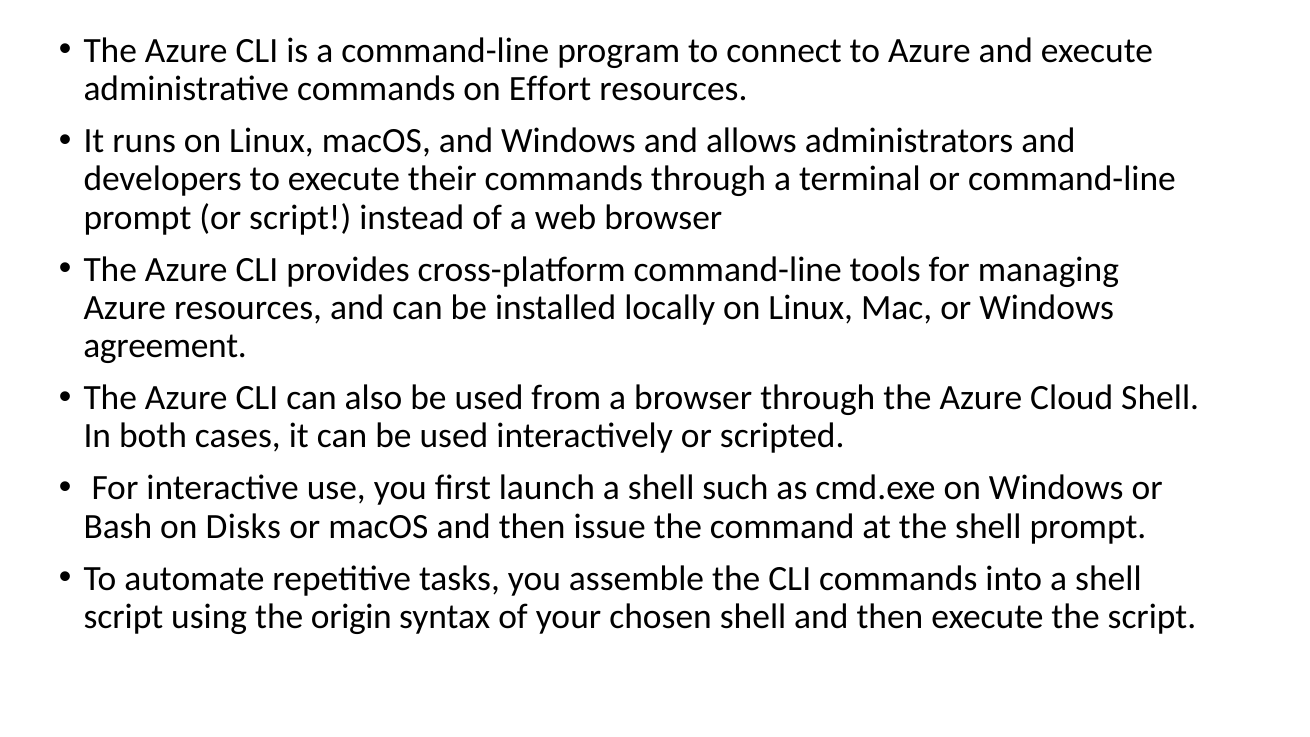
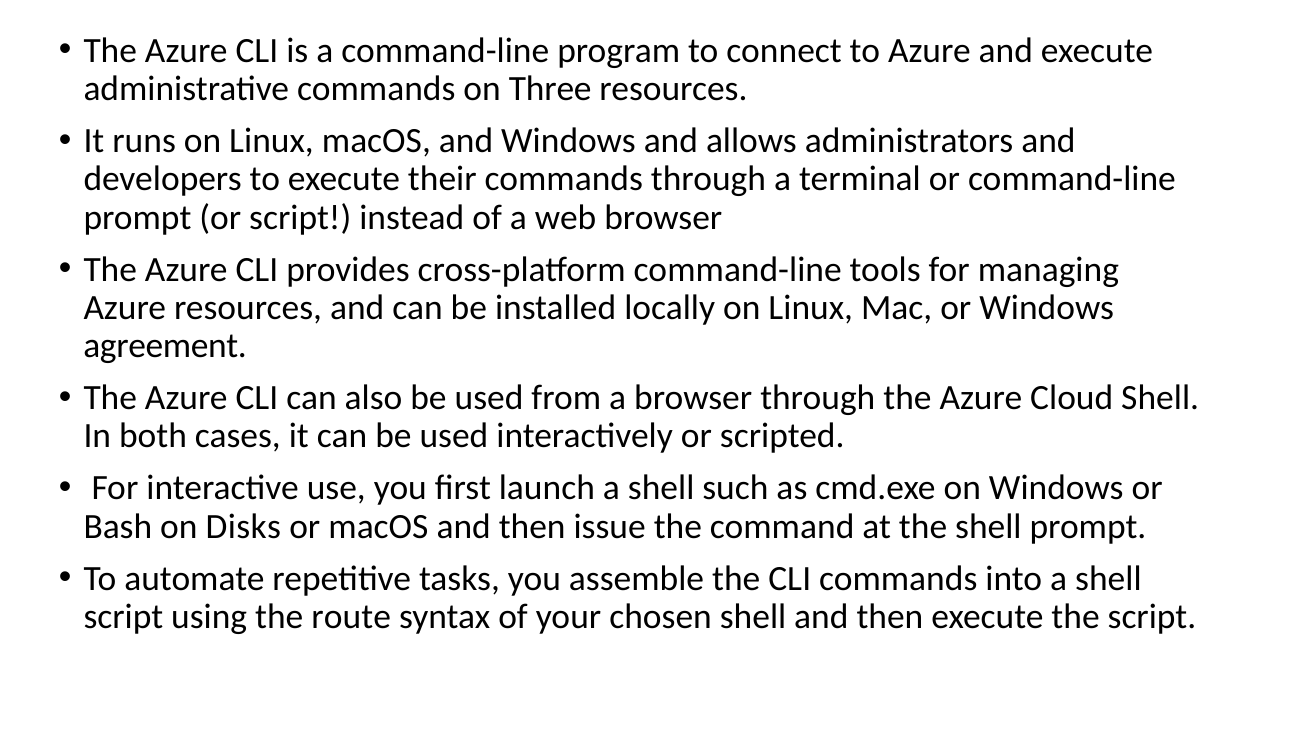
Effort: Effort -> Three (550, 89)
origin: origin -> route (351, 617)
